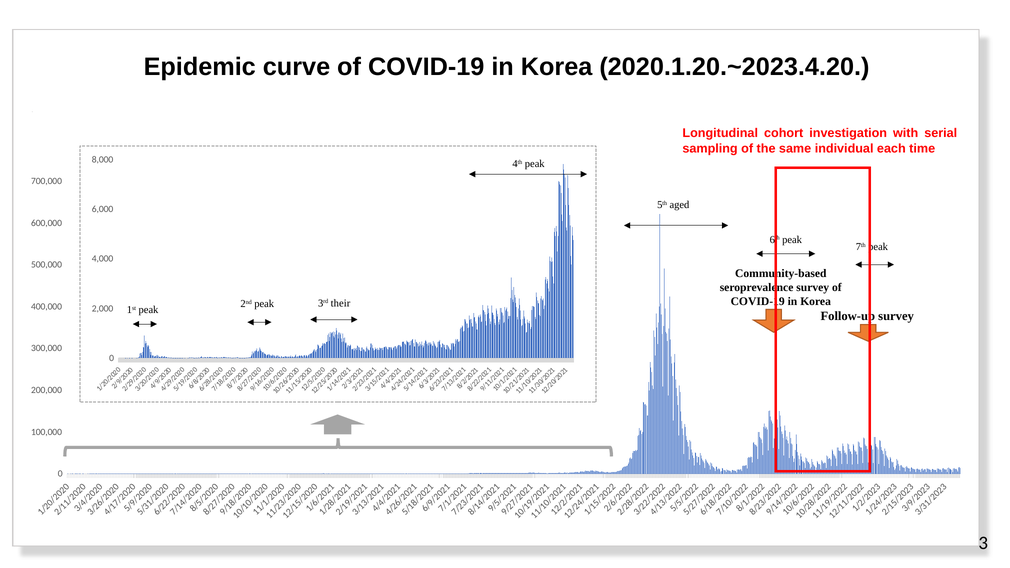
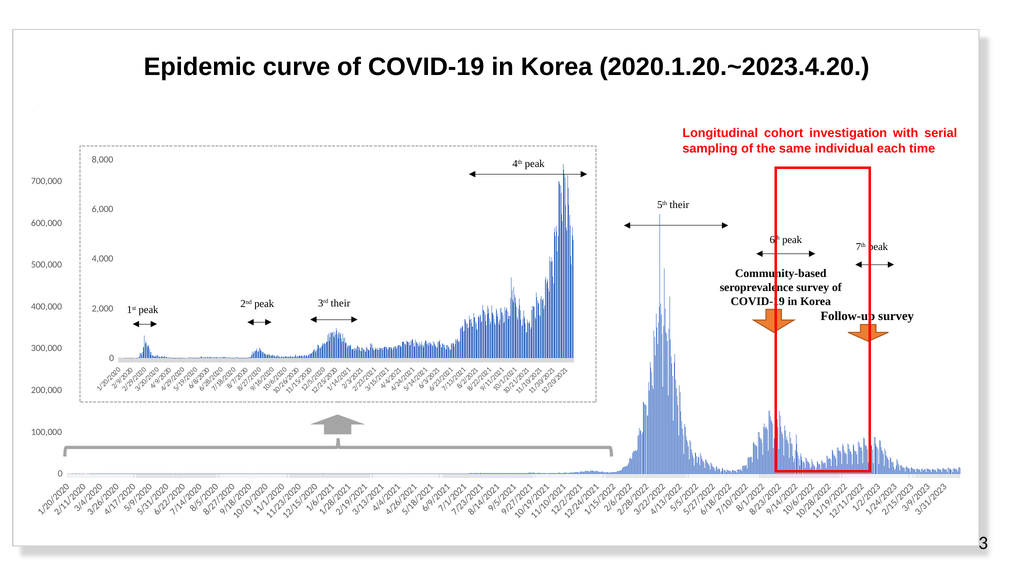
5th aged: aged -> their (679, 205)
